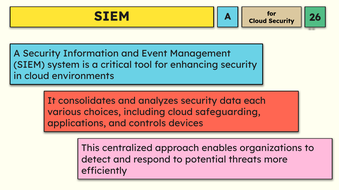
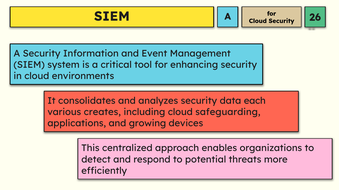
choices: choices -> creates (102, 113)
controls: controls -> growing (147, 124)
